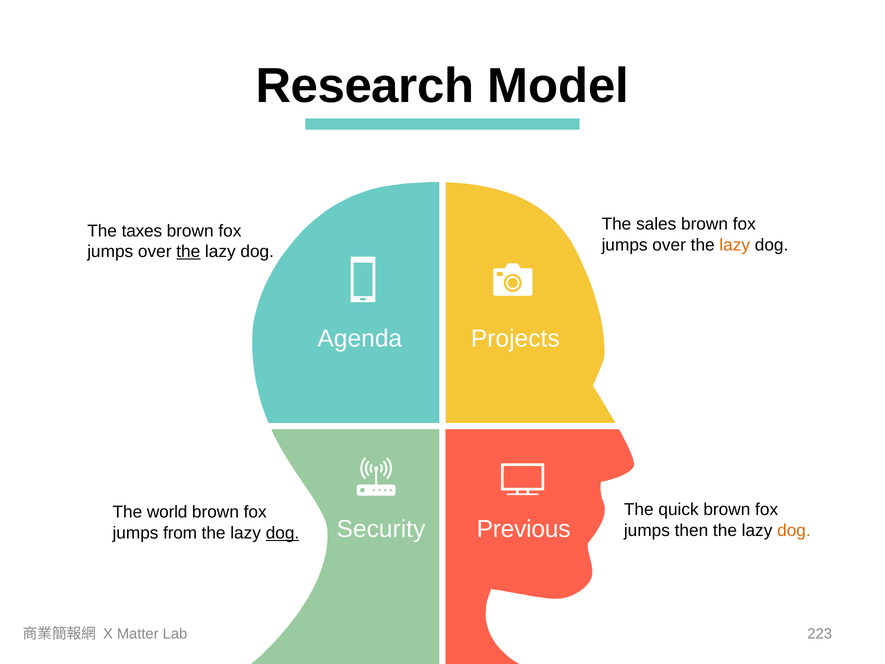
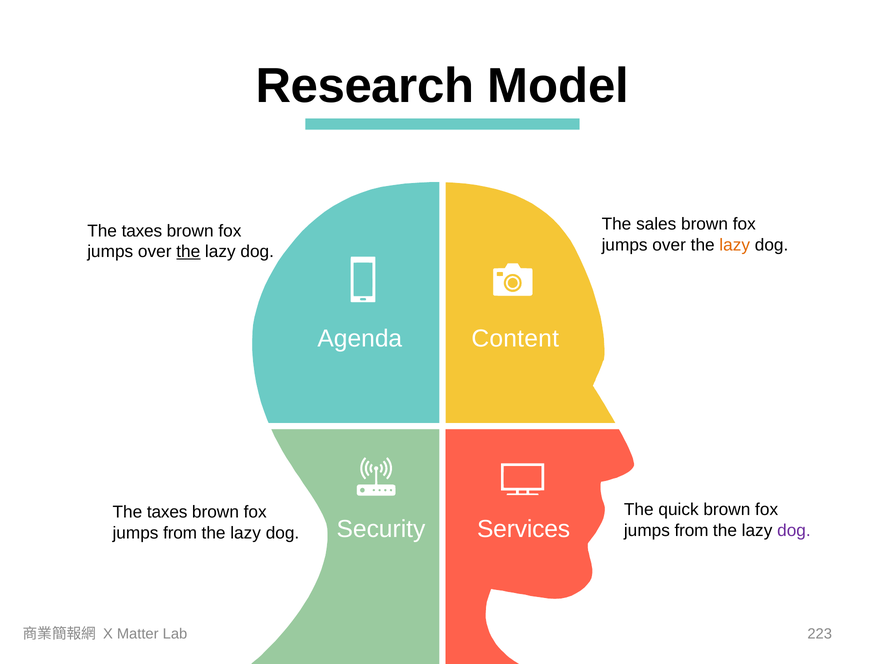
Projects: Projects -> Content (515, 339)
world: world -> taxes (167, 512)
Previous: Previous -> Services (524, 529)
then: then -> from (692, 530)
dog colour: orange -> purple (794, 530)
dog underline: present -> none (283, 533)
